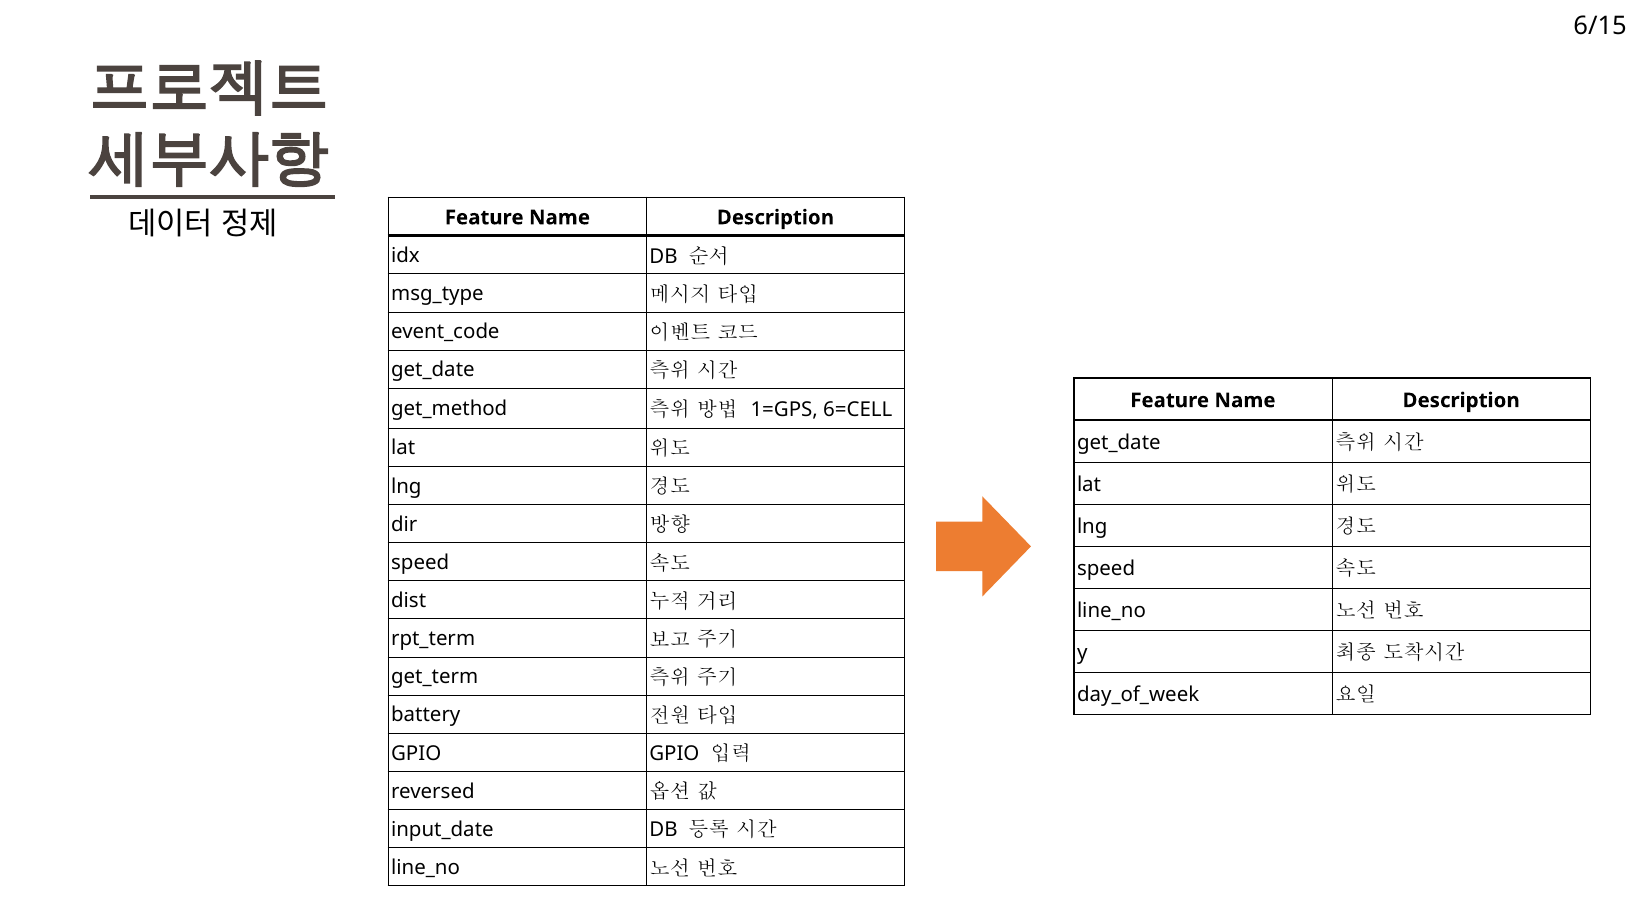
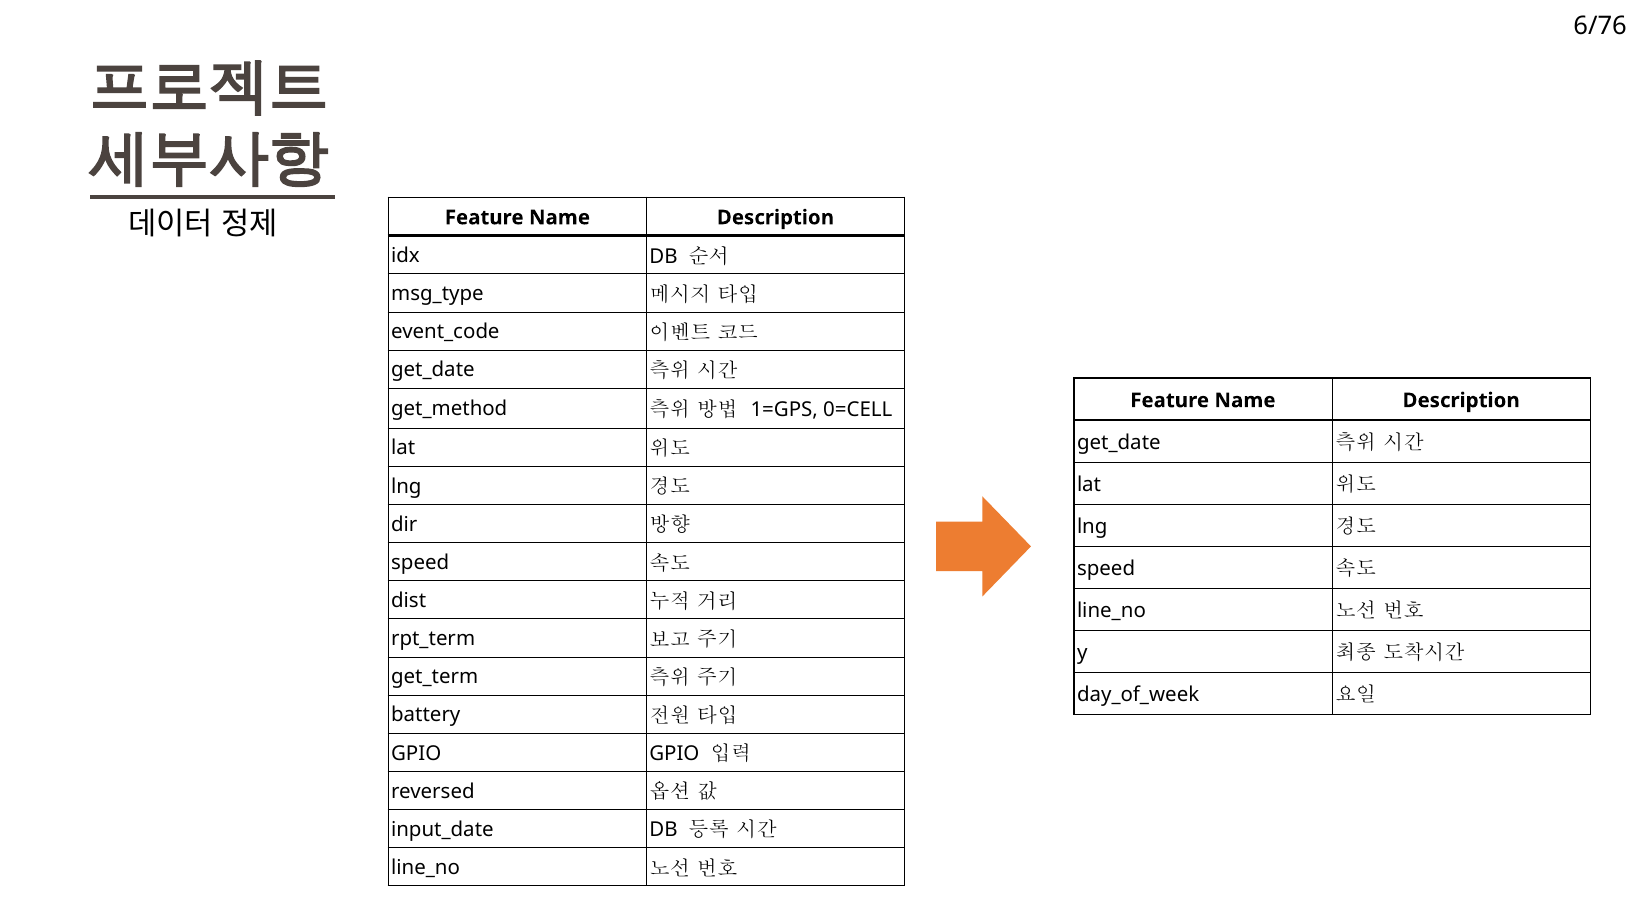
6/15: 6/15 -> 6/76 (1600, 27)
6=CELL: 6=CELL -> 0=CELL (858, 410)
